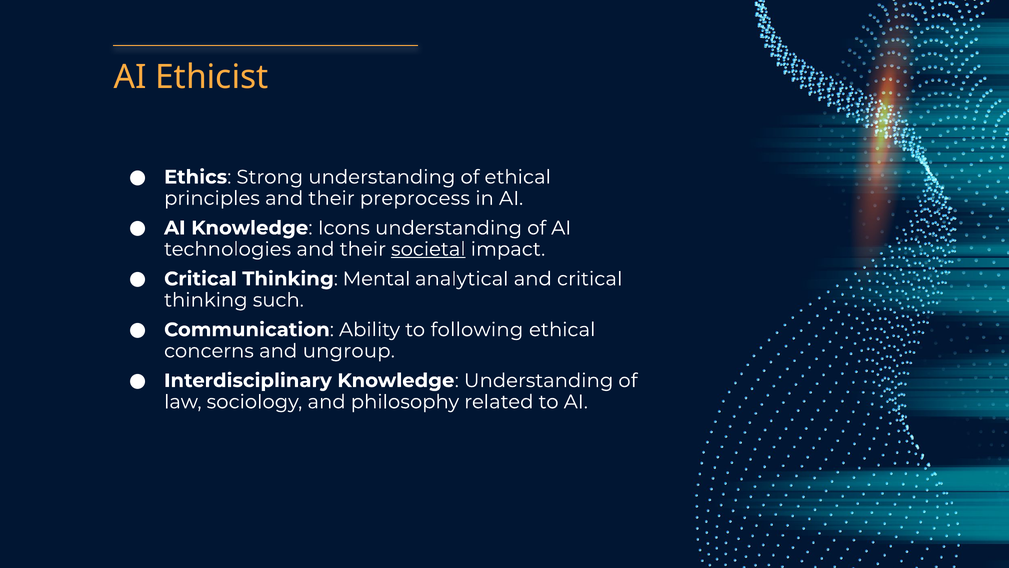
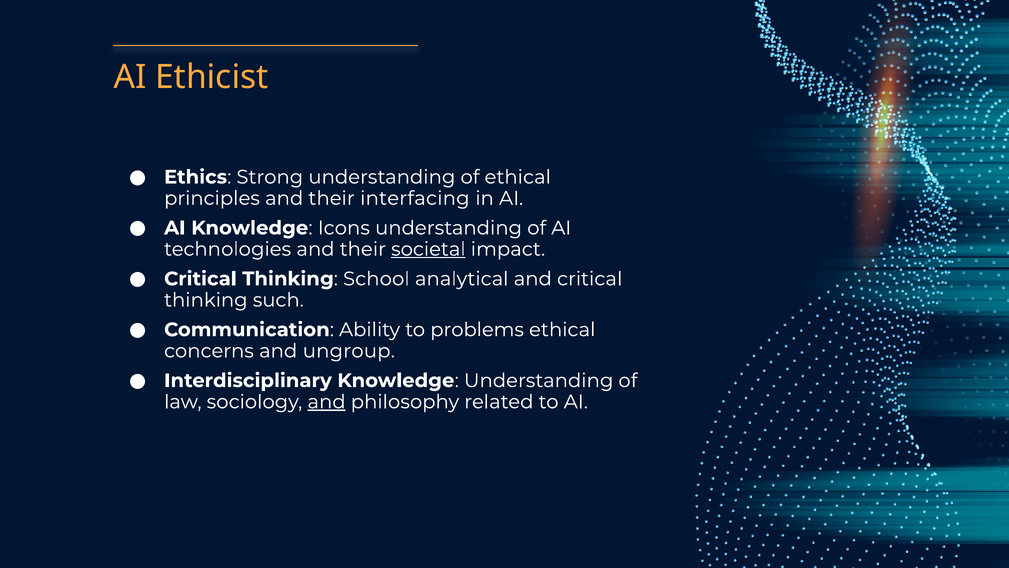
preprocess: preprocess -> interfacing (415, 198)
Mental: Mental -> School (376, 279)
following: following -> problems (477, 330)
and underline: none -> present (327, 402)
